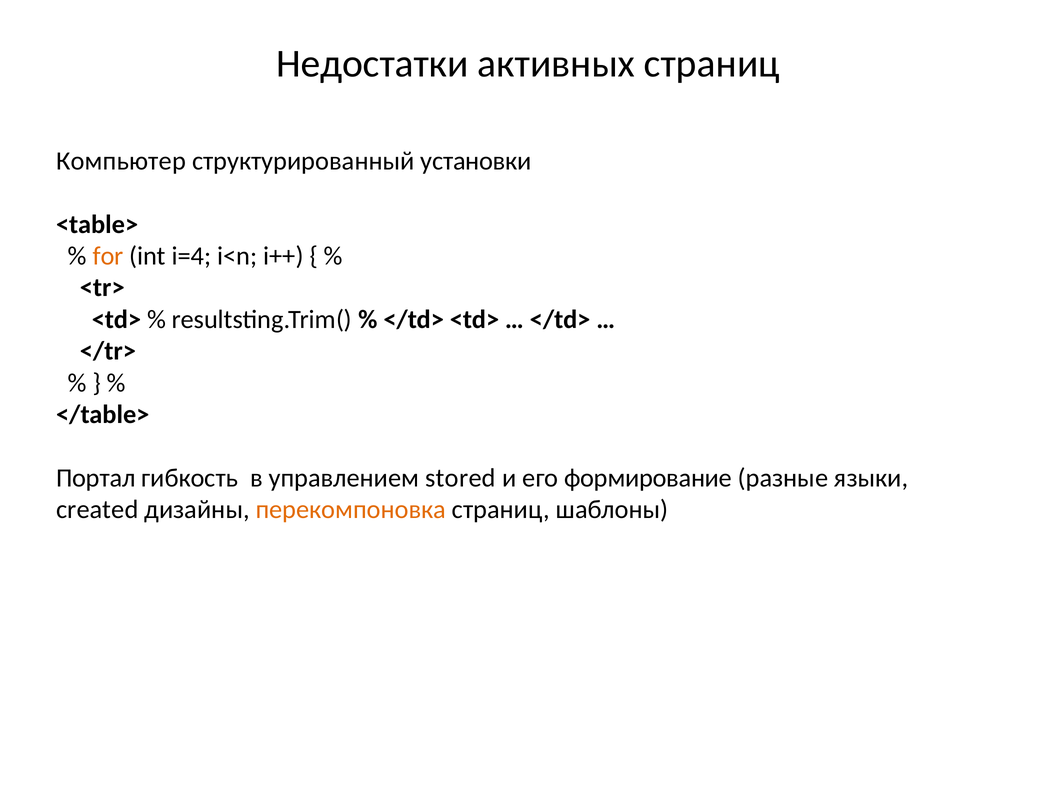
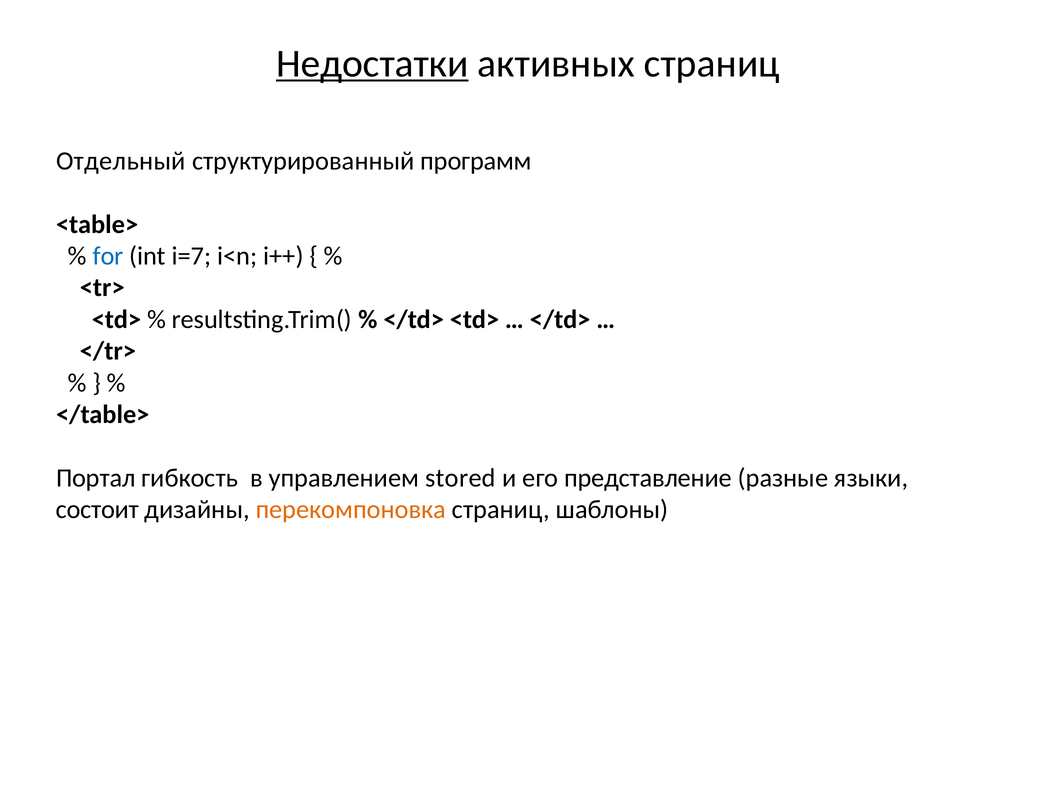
Недостатки underline: none -> present (372, 64)
Компьютер: Компьютер -> Отдельный (121, 161)
установки: установки -> программ (476, 161)
for colour: orange -> blue (108, 256)
i=4: i=4 -> i=7 (191, 256)
формирование: формирование -> представление (648, 478)
created: created -> состоит (97, 510)
